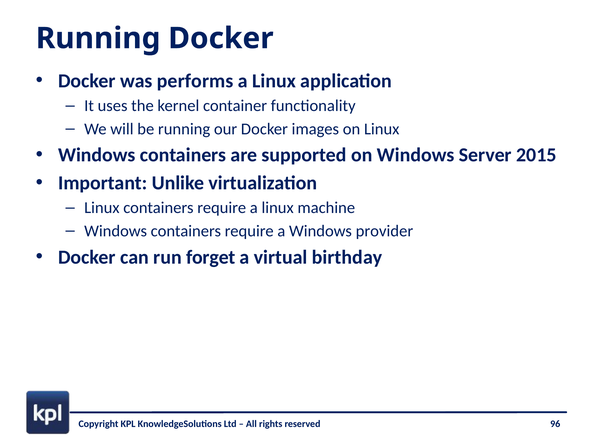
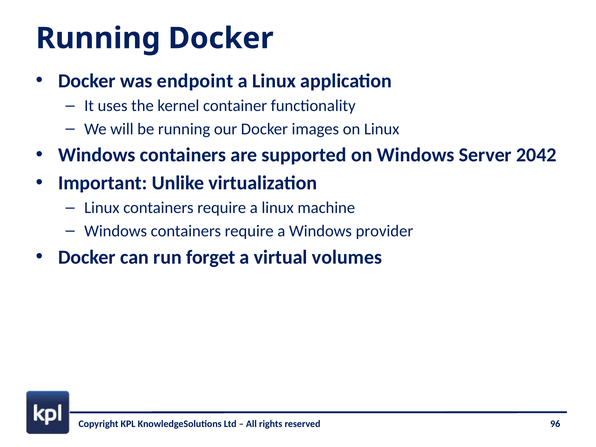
performs: performs -> endpoint (195, 81)
2015: 2015 -> 2042 (536, 155)
birthday: birthday -> volumes (347, 257)
